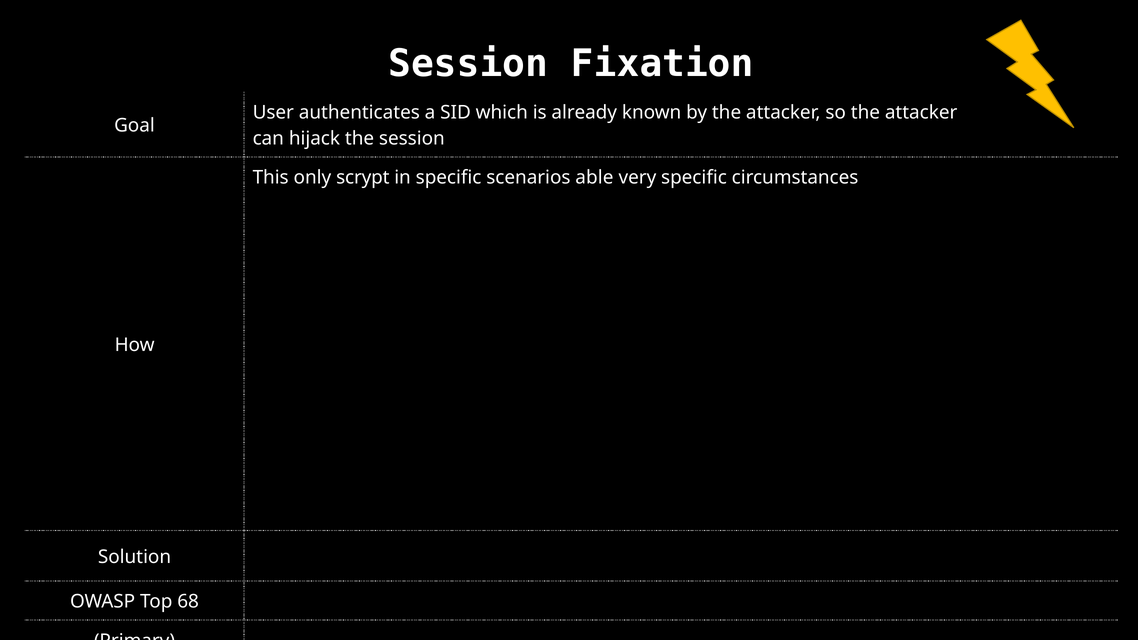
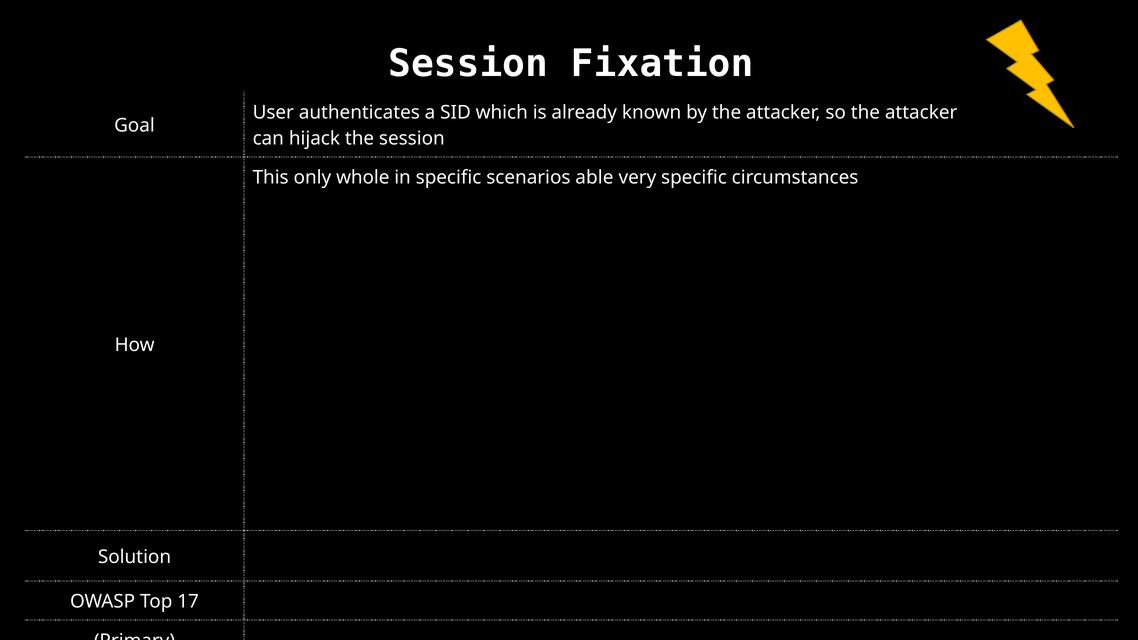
scrypt: scrypt -> whole (363, 178)
68: 68 -> 17 (188, 602)
